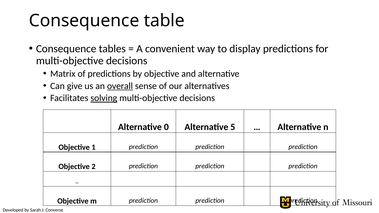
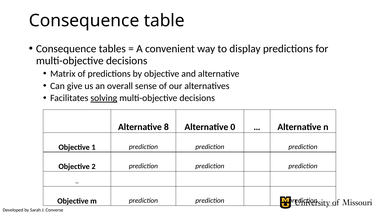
overall underline: present -> none (120, 86)
0: 0 -> 8 (166, 127)
5: 5 -> 0 (233, 127)
